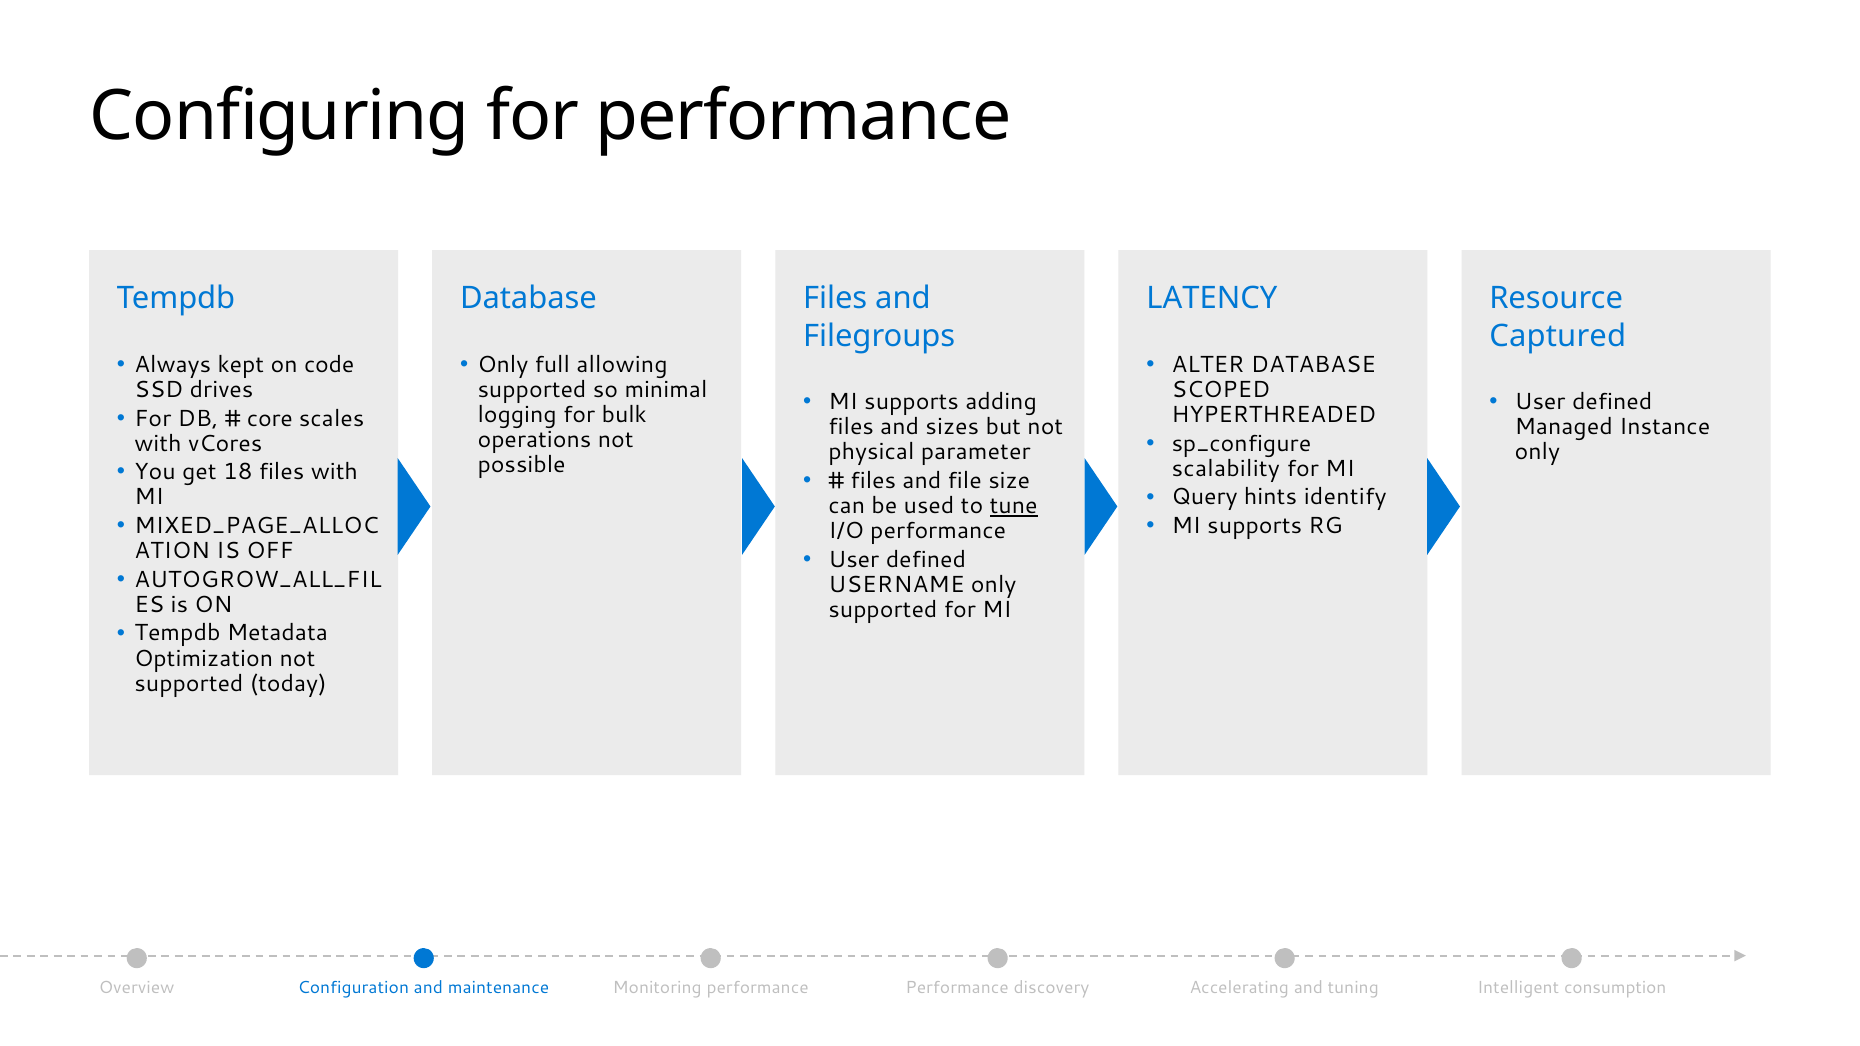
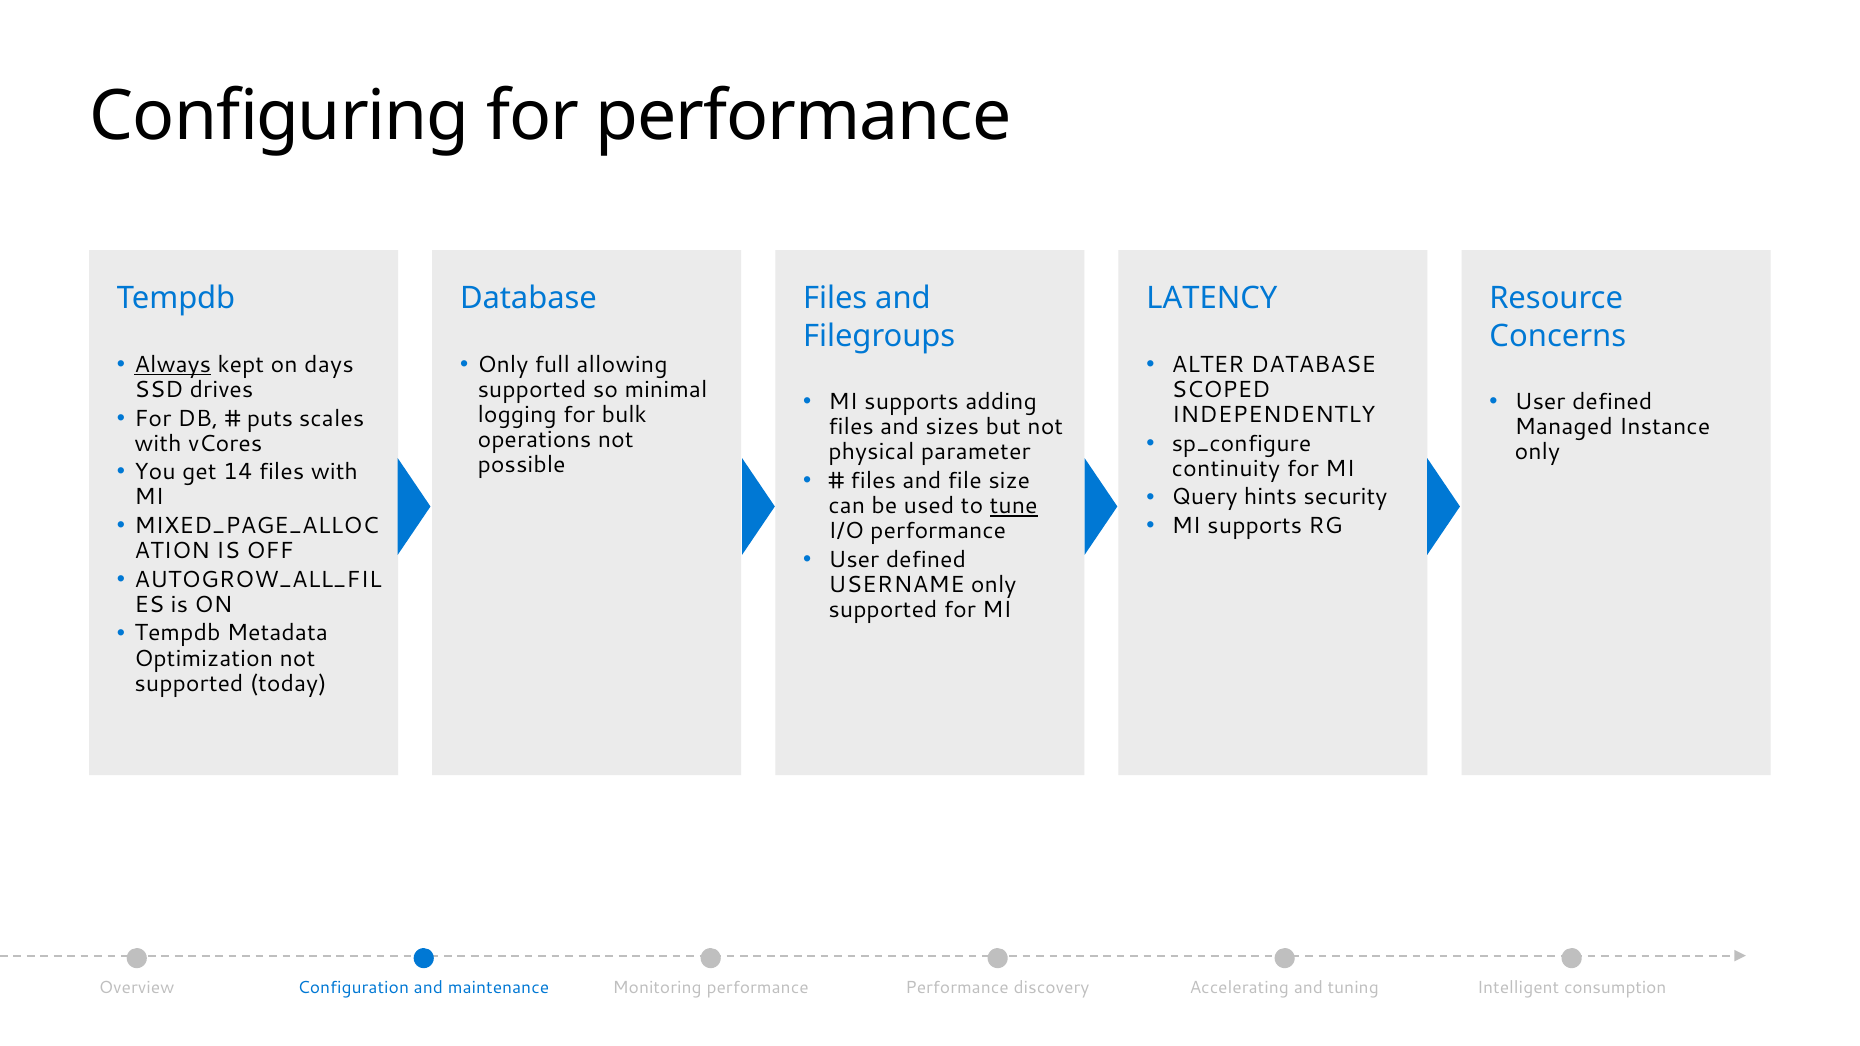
Captured: Captured -> Concerns (1558, 336)
Always underline: none -> present (173, 365)
code: code -> days (329, 365)
HYPERTHREADED: HYPERTHREADED -> INDEPENDENTLY (1274, 415)
core: core -> puts (270, 419)
scalability: scalability -> continuity (1226, 469)
18: 18 -> 14 (238, 472)
identify: identify -> security (1345, 497)
